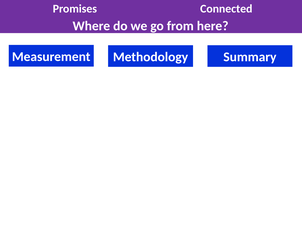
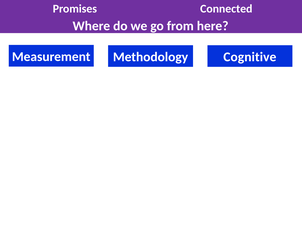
Summary: Summary -> Cognitive (250, 57)
